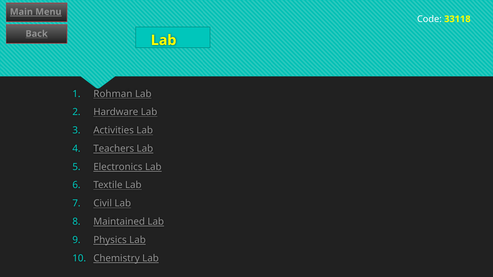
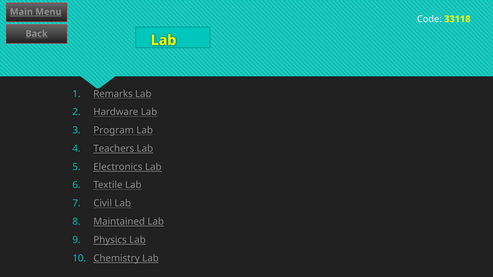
Rohman: Rohman -> Remarks (113, 94)
Activities: Activities -> Program (114, 130)
